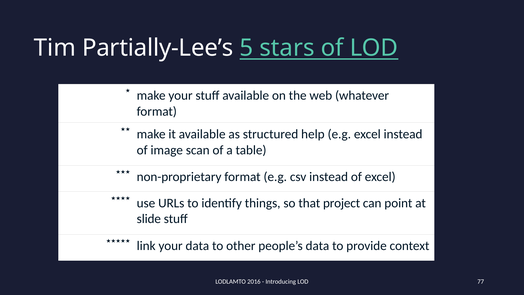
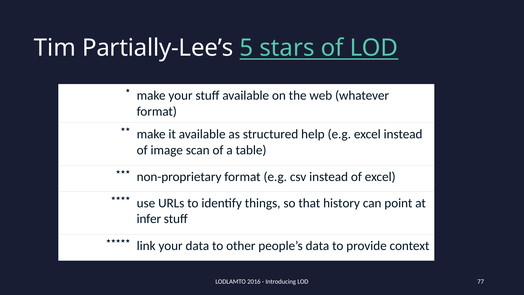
project: project -> history (342, 203)
slide: slide -> infer (149, 219)
